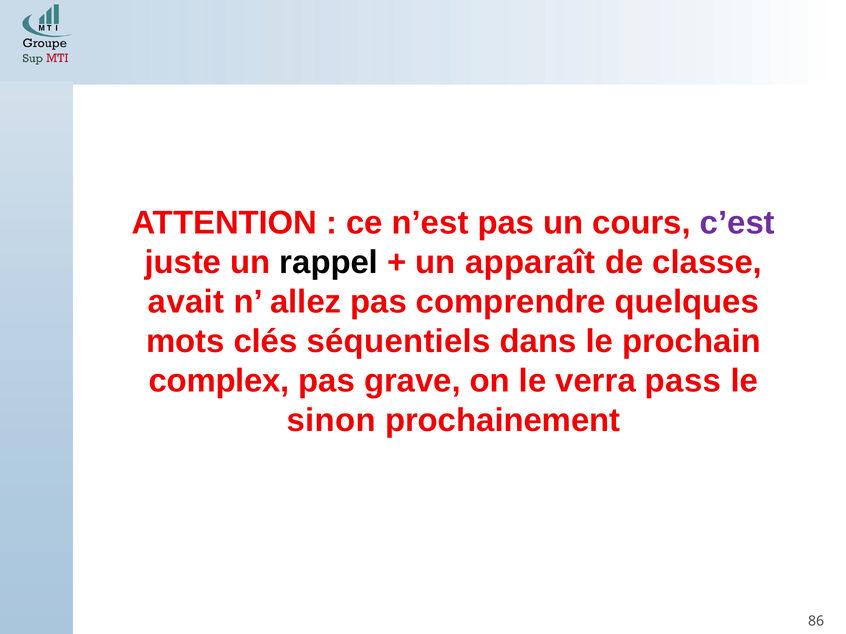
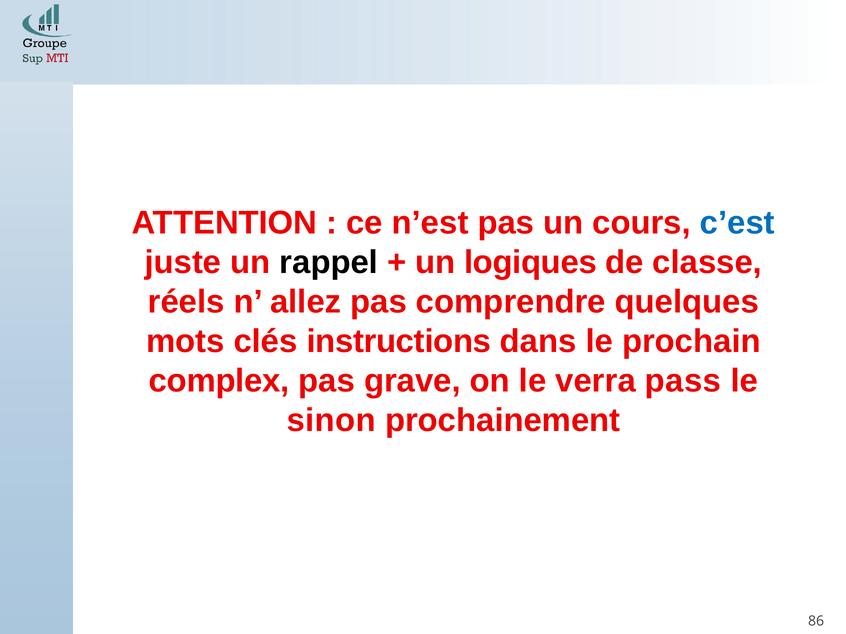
c’est colour: purple -> blue (737, 223)
apparaît: apparaît -> logiques (530, 263)
avait: avait -> réels (186, 302)
séquentiels: séquentiels -> instructions (399, 342)
